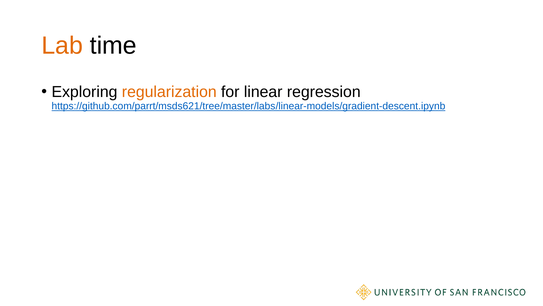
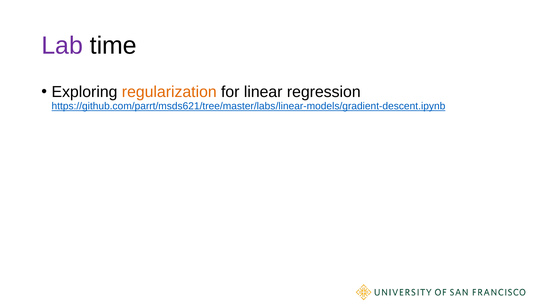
Lab colour: orange -> purple (62, 46)
